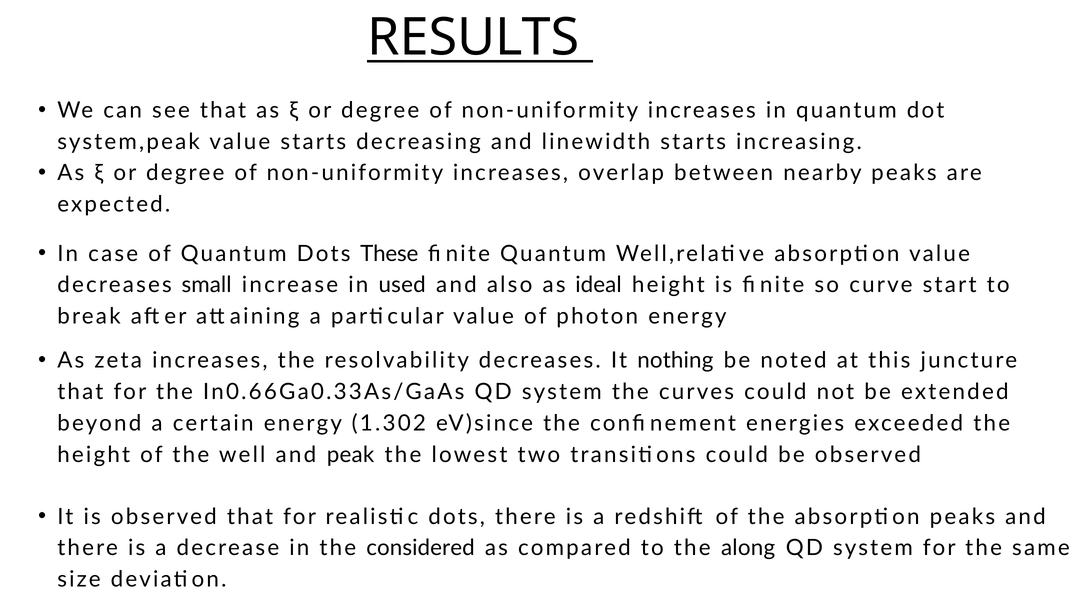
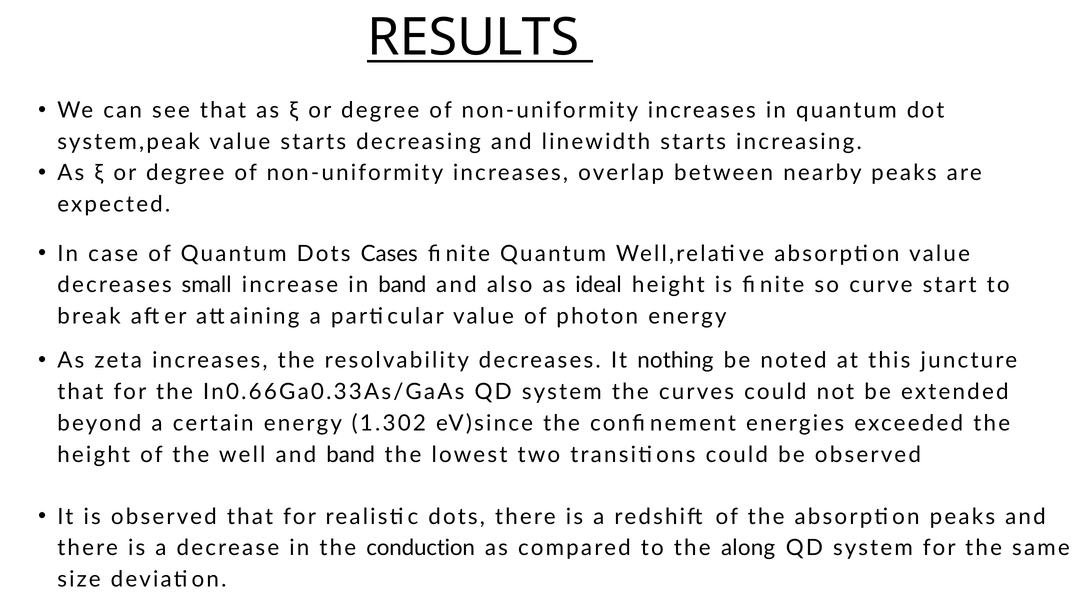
These: These -> Cases (389, 254)
in used: used -> band (402, 285)
and peak: peak -> band (351, 454)
considered: considered -> conduction (421, 548)
